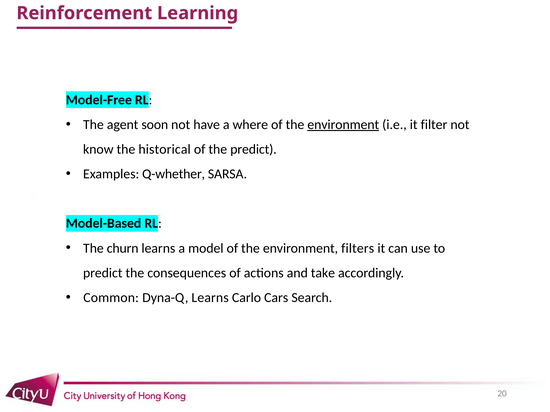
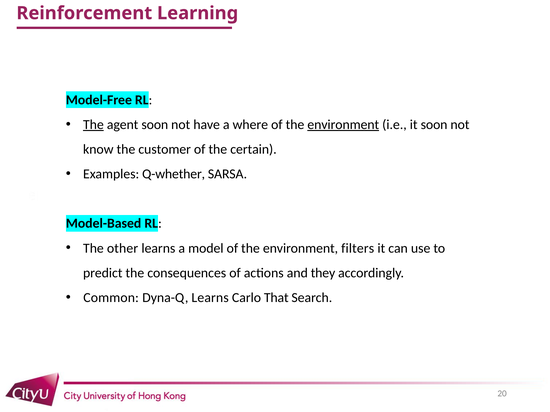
The underline: none -> present (93, 125)
it filter: filter -> soon (434, 125)
historical: historical -> customer (165, 149)
the predict: predict -> certain (253, 149)
churn: churn -> other (123, 248)
take: take -> they (323, 273)
Cars: Cars -> That (276, 298)
